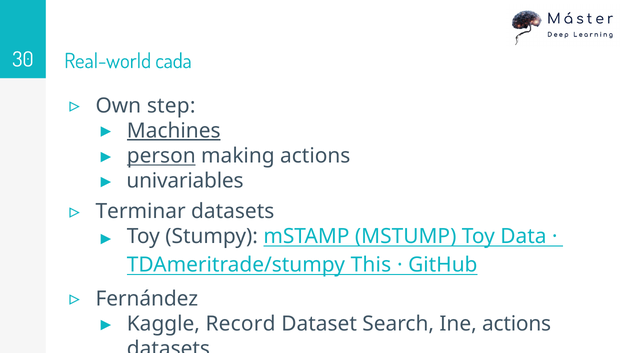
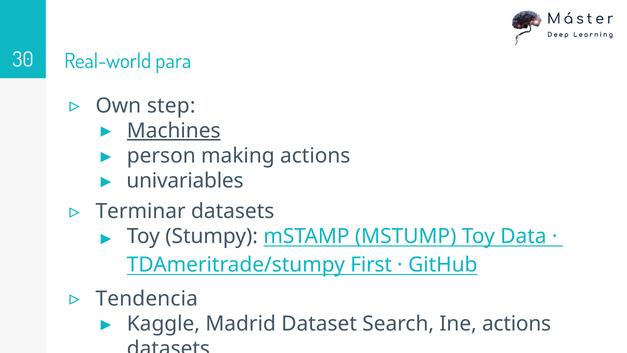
cada: cada -> para (173, 61)
person underline: present -> none (161, 156)
This: This -> First (371, 265)
Fernández: Fernández -> Tendencia (147, 299)
Record: Record -> Madrid (241, 324)
